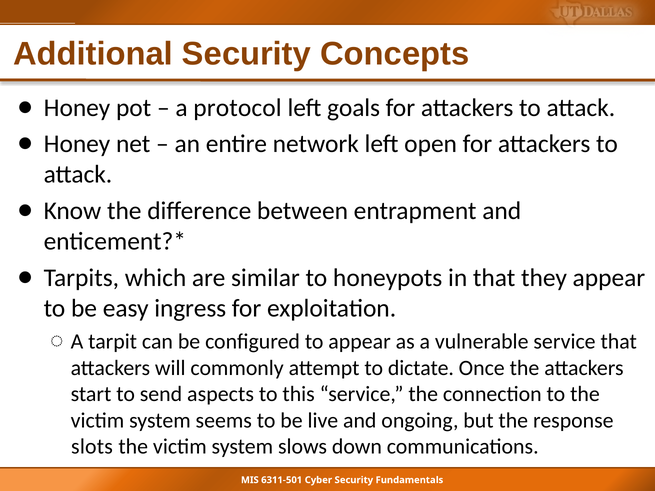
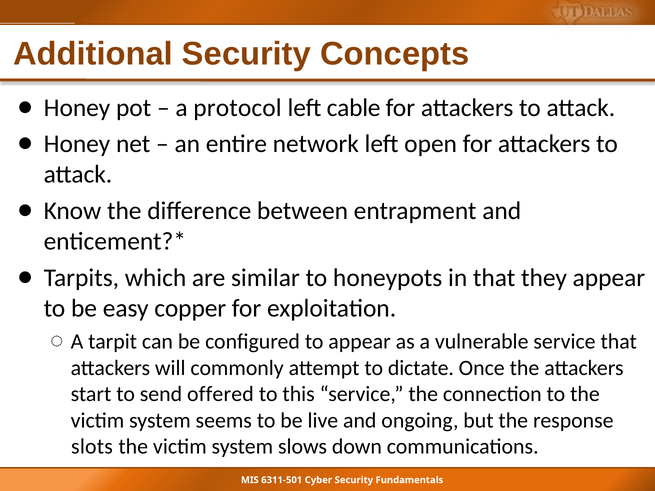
goals: goals -> cable (354, 108)
ingress: ingress -> copper (190, 309)
aspects: aspects -> offered (220, 394)
